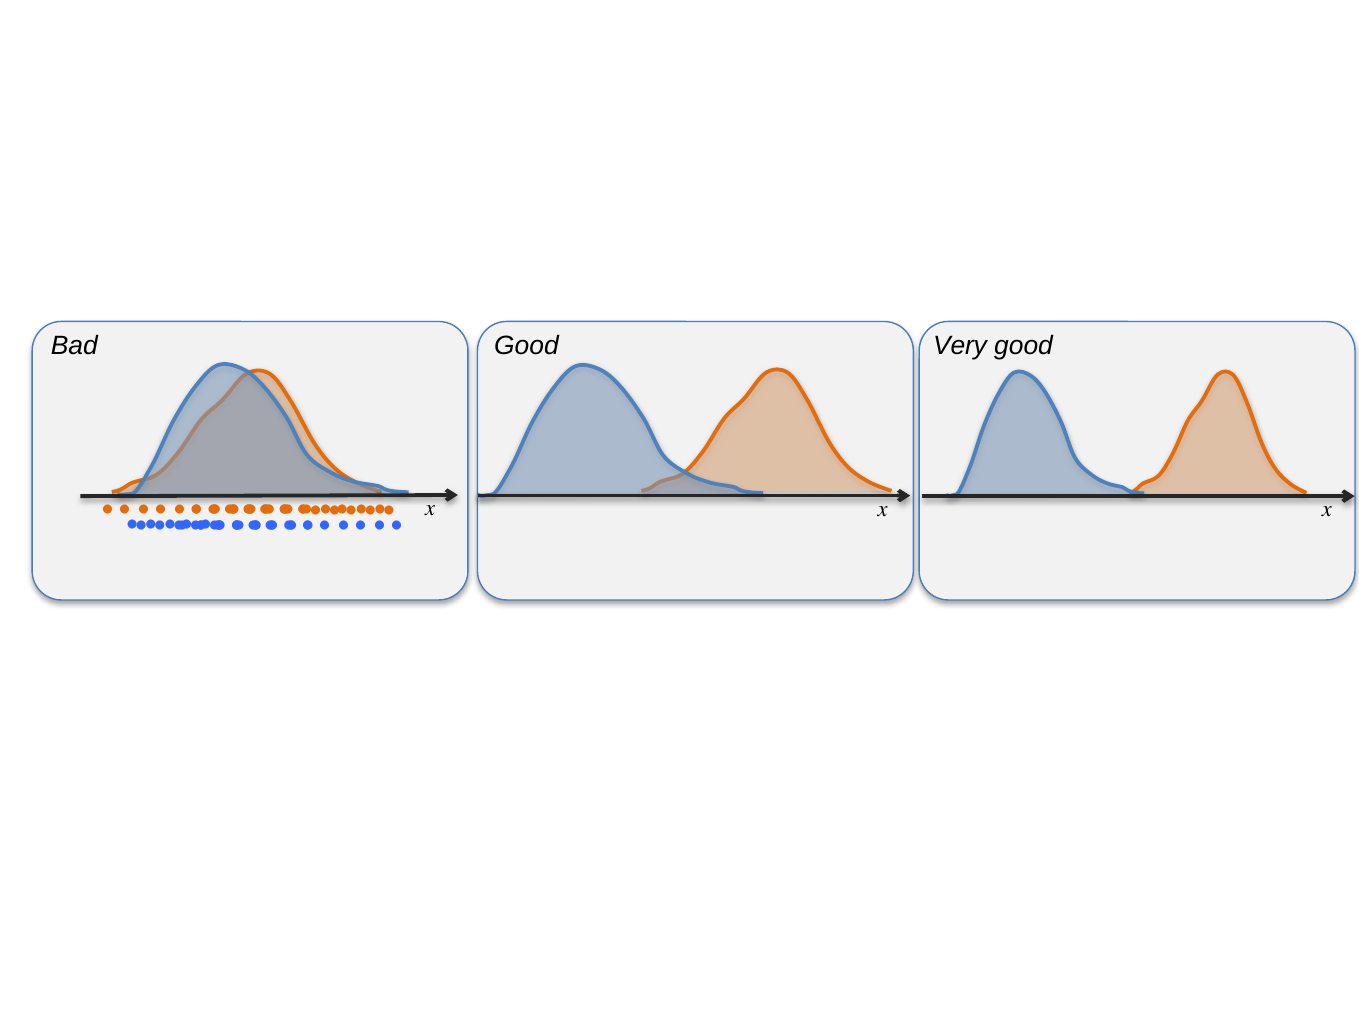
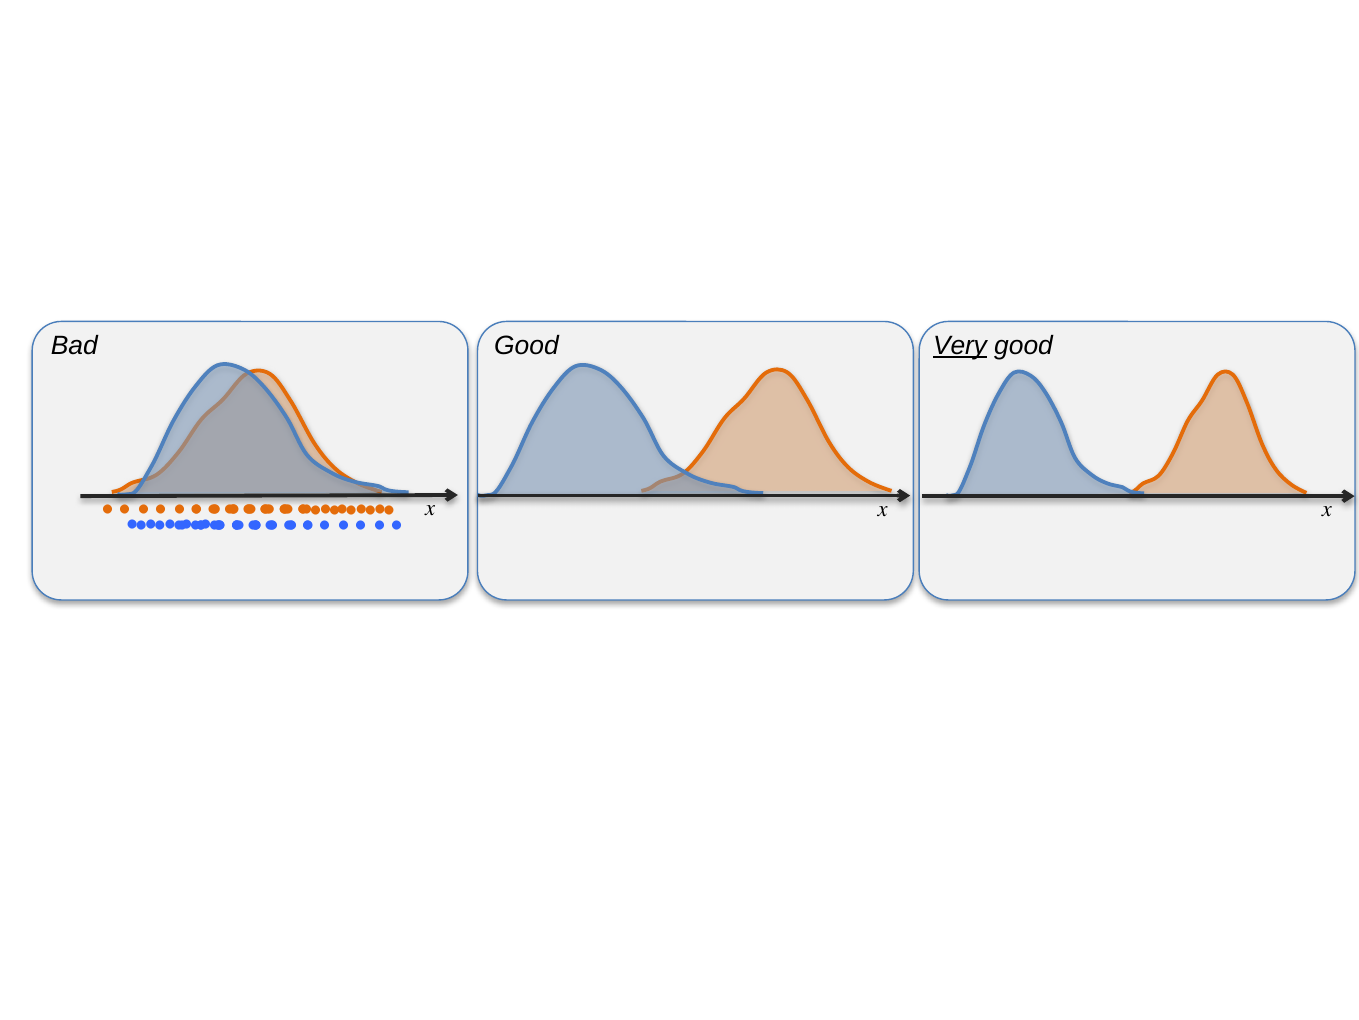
Very underline: none -> present (960, 345)
